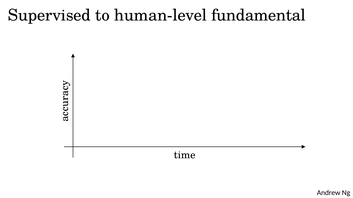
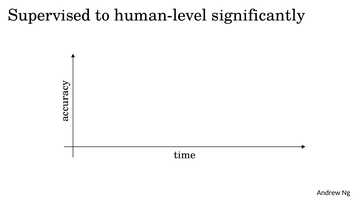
fundamental: fundamental -> significantly (258, 15)
